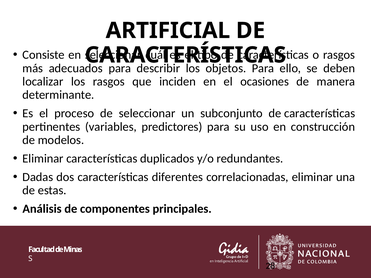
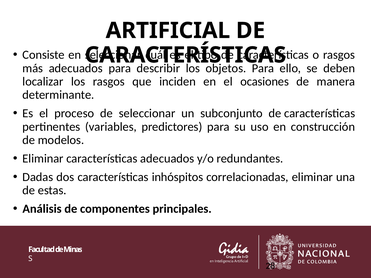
características duplicados: duplicados -> adecuados (167, 159)
diferentes: diferentes -> inhóspitos (177, 177)
